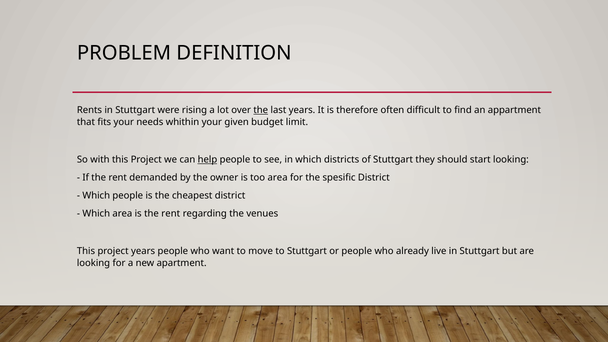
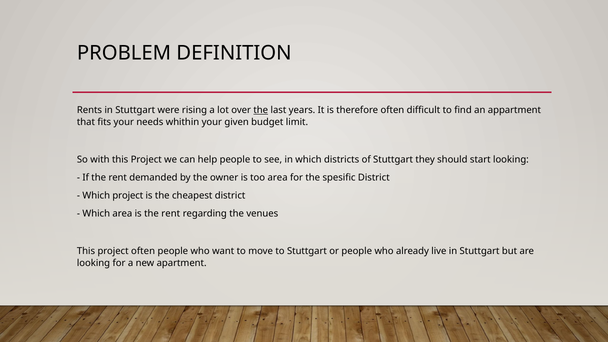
help underline: present -> none (207, 160)
Which people: people -> project (128, 196)
project years: years -> often (143, 251)
